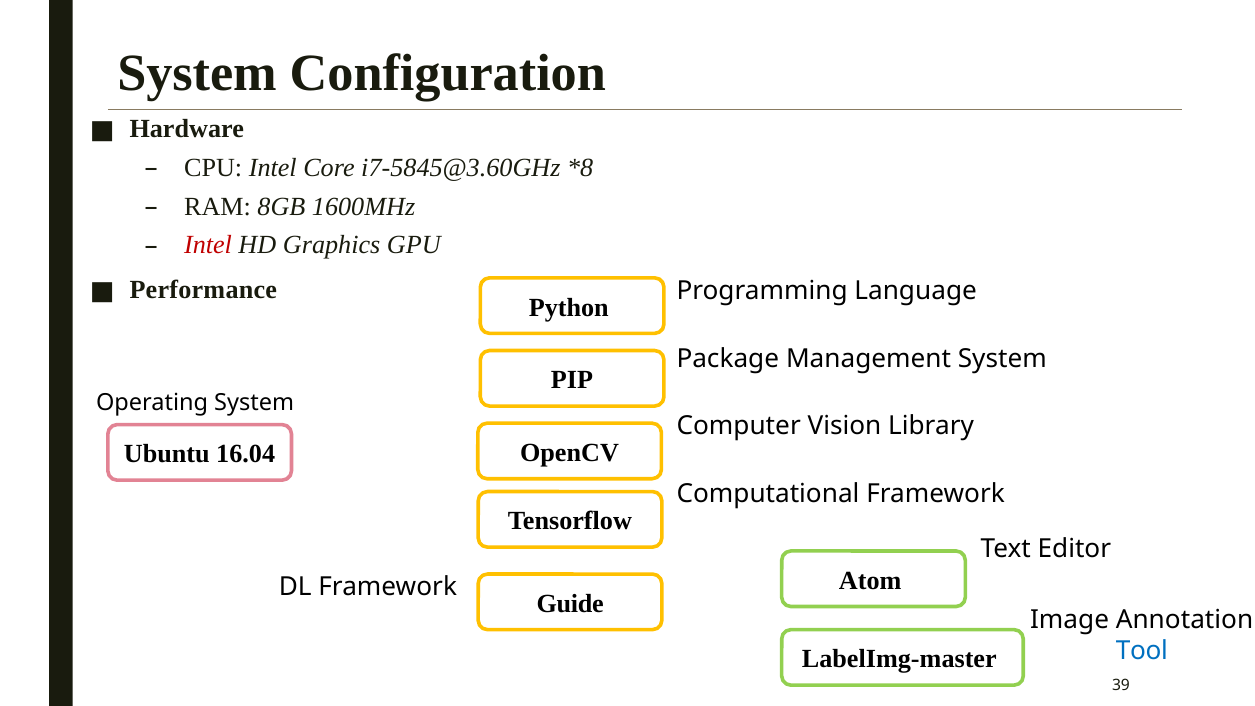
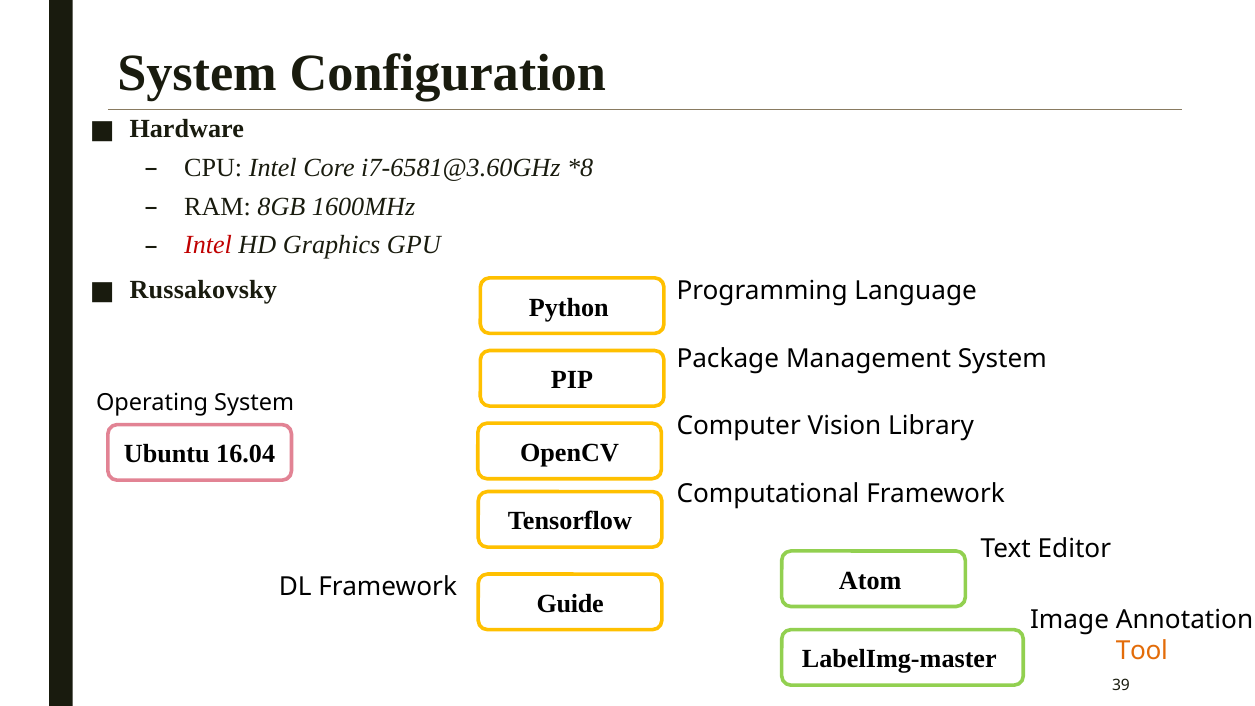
i7-5845@3.60GHz: i7-5845@3.60GHz -> i7-6581@3.60GHz (461, 168)
Performance: Performance -> Russakovsky (203, 290)
Tool colour: blue -> orange (1142, 651)
